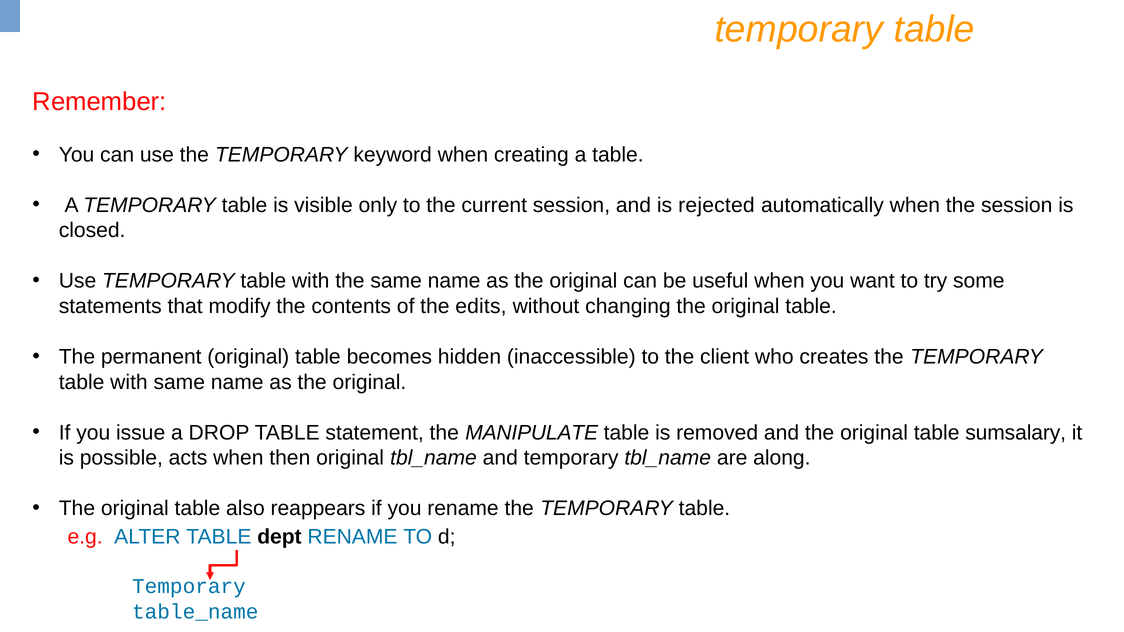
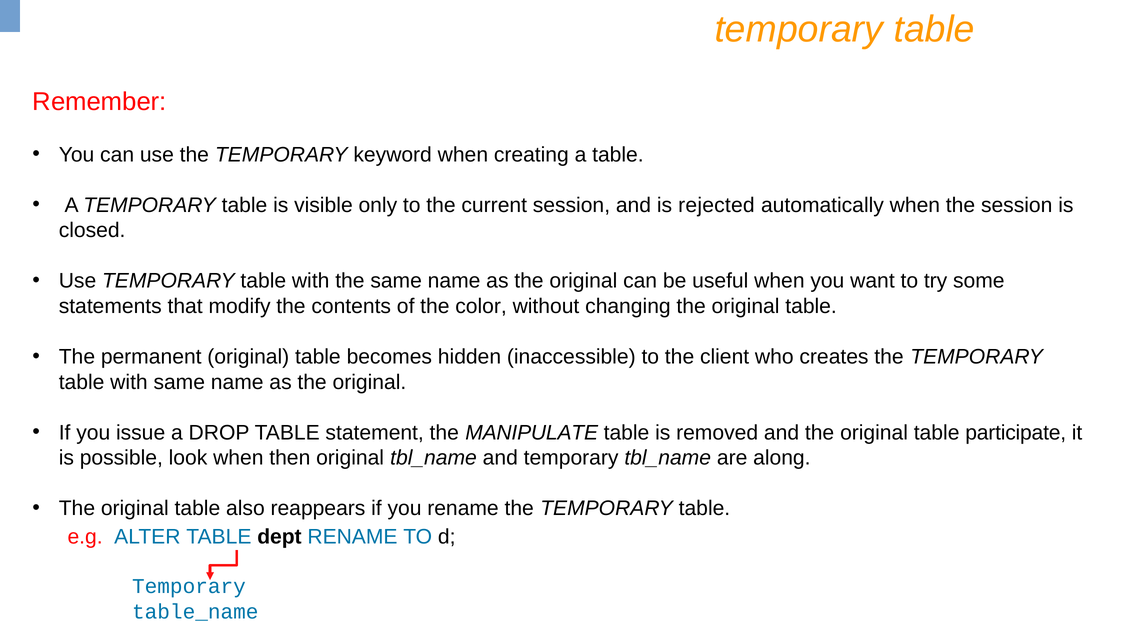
edits: edits -> color (481, 306)
sumsalary: sumsalary -> participate (1016, 433)
acts: acts -> look (188, 458)
